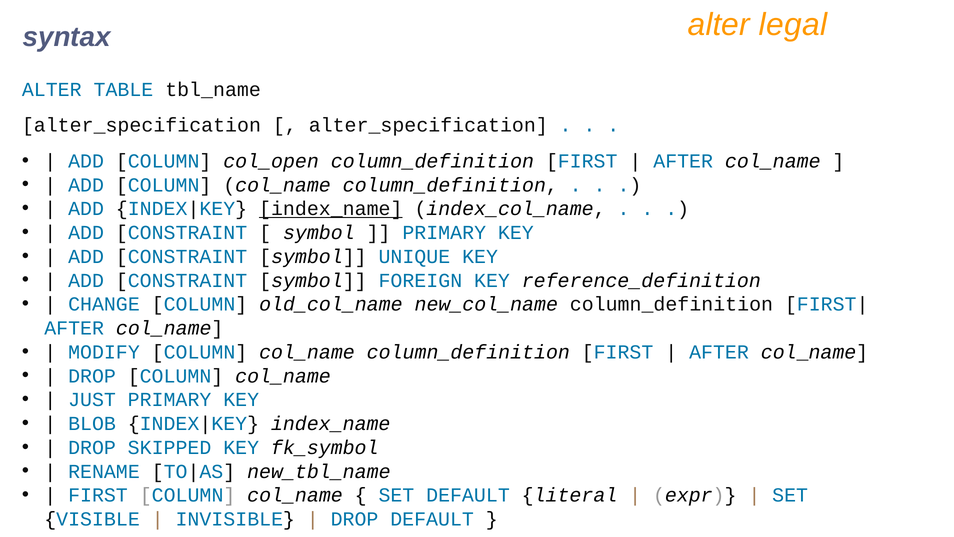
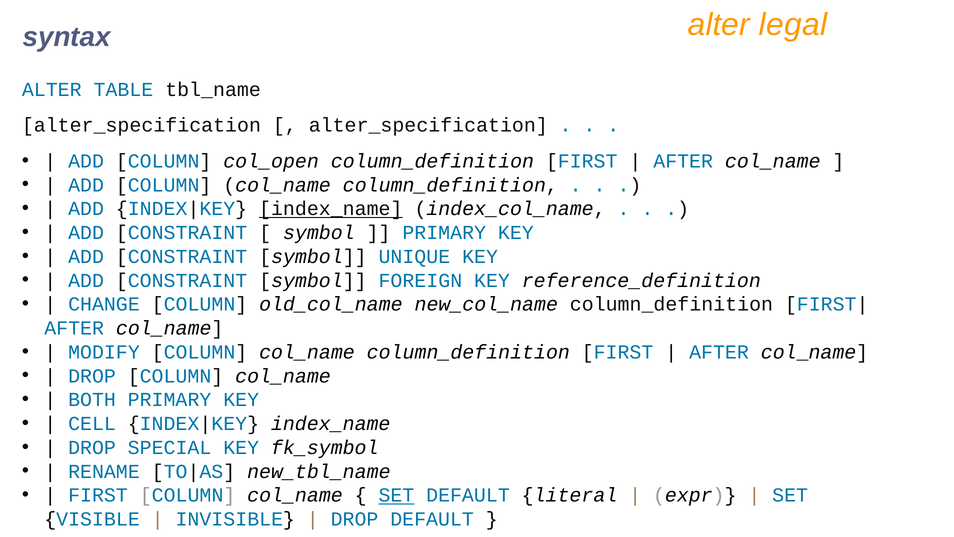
JUST: JUST -> BOTH (92, 400)
BLOB: BLOB -> CELL (92, 423)
SKIPPED: SKIPPED -> SPECIAL (170, 447)
SET underline: none -> present (396, 495)
